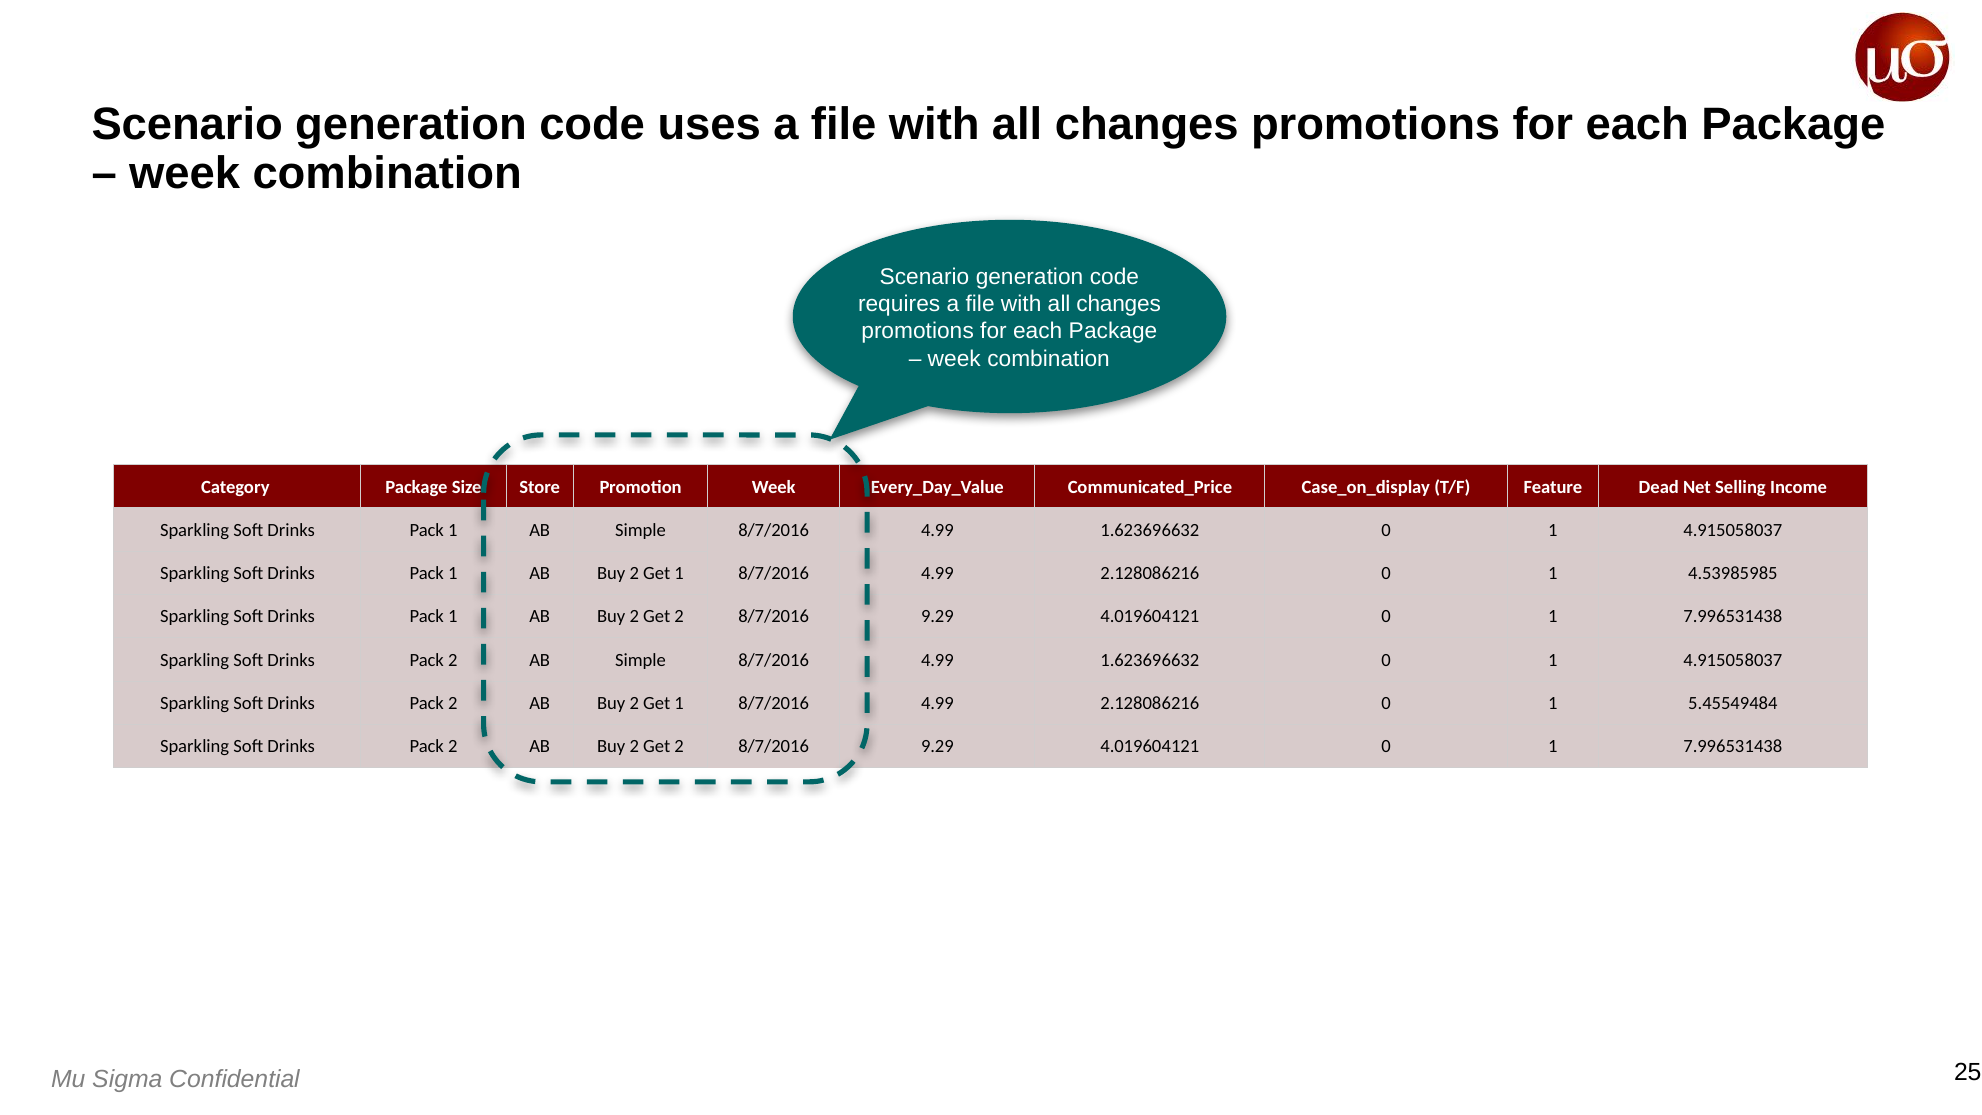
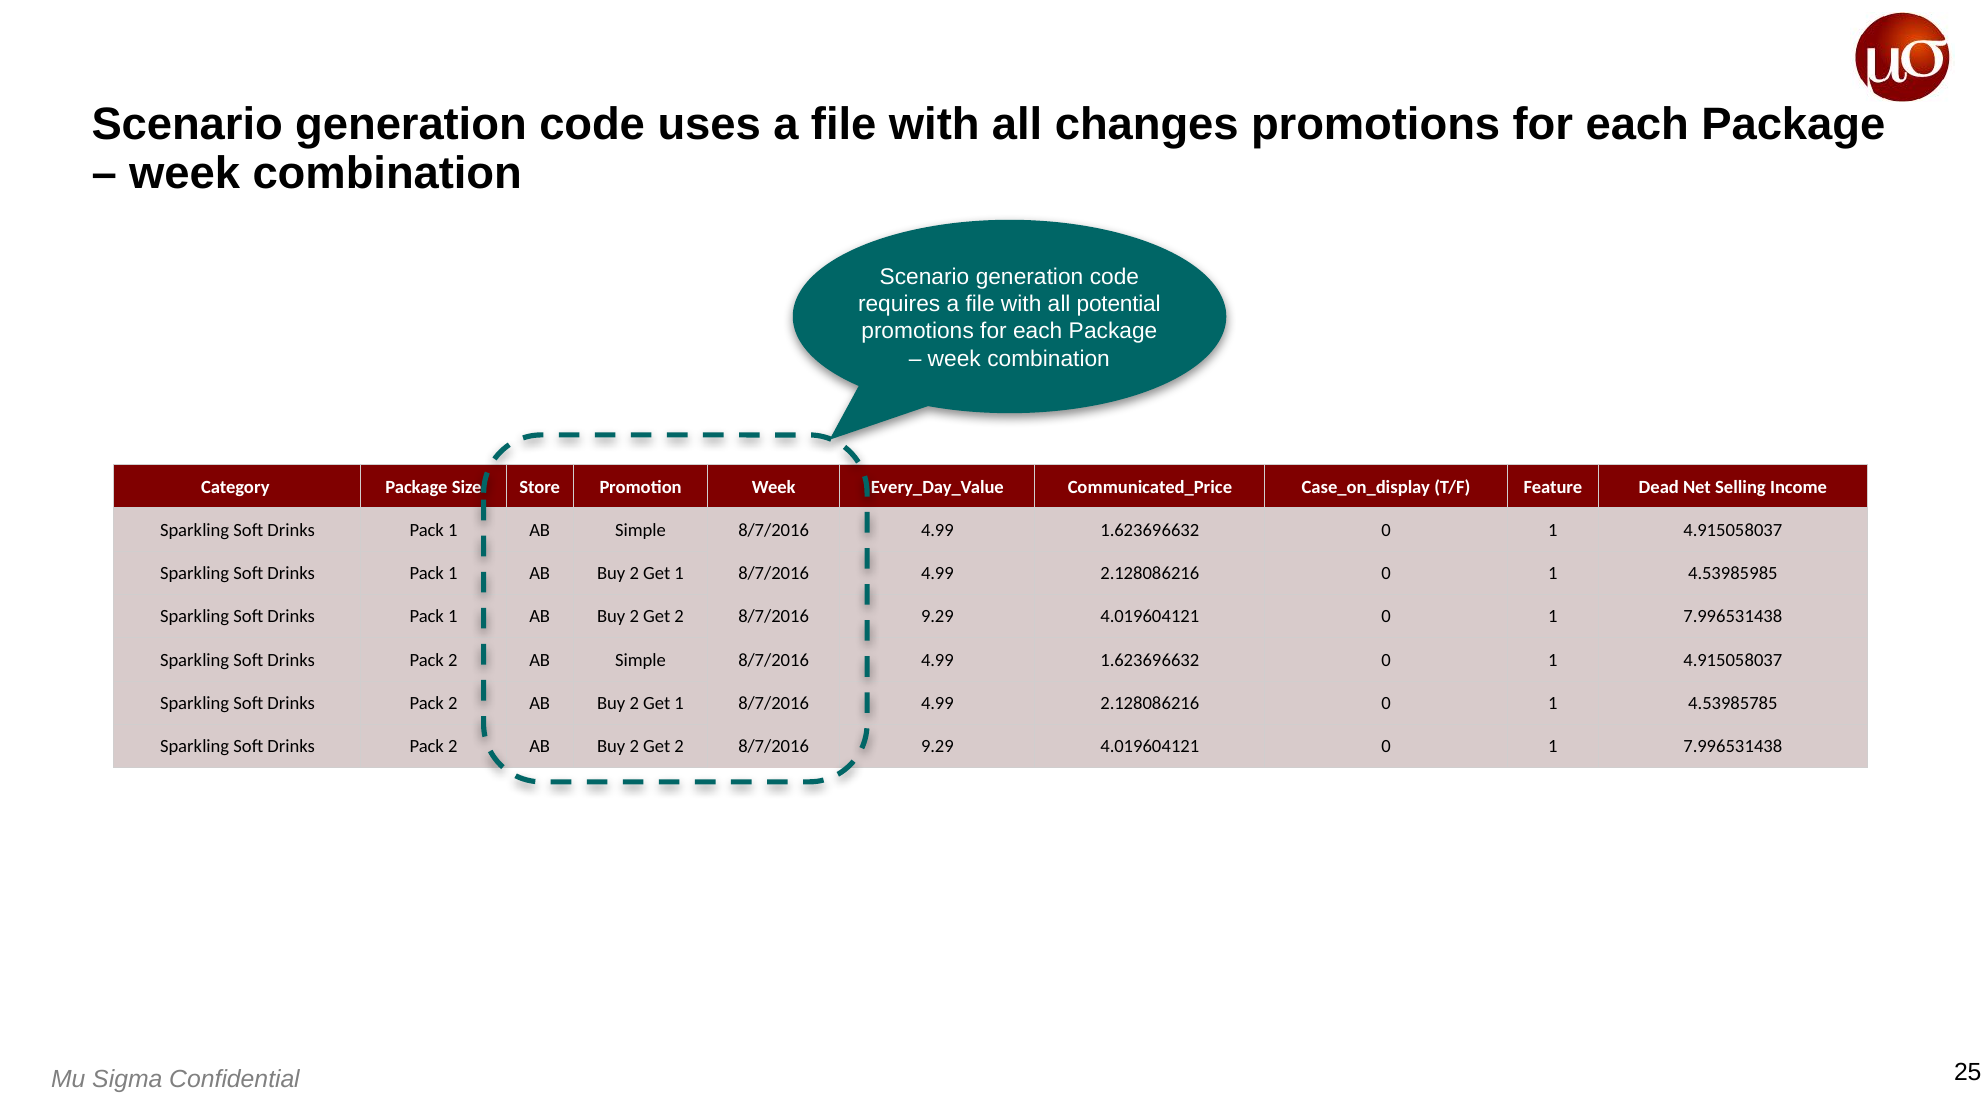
changes: changes -> potential (1119, 304)
5.45549484: 5.45549484 -> 4.53985785 (1733, 703)
